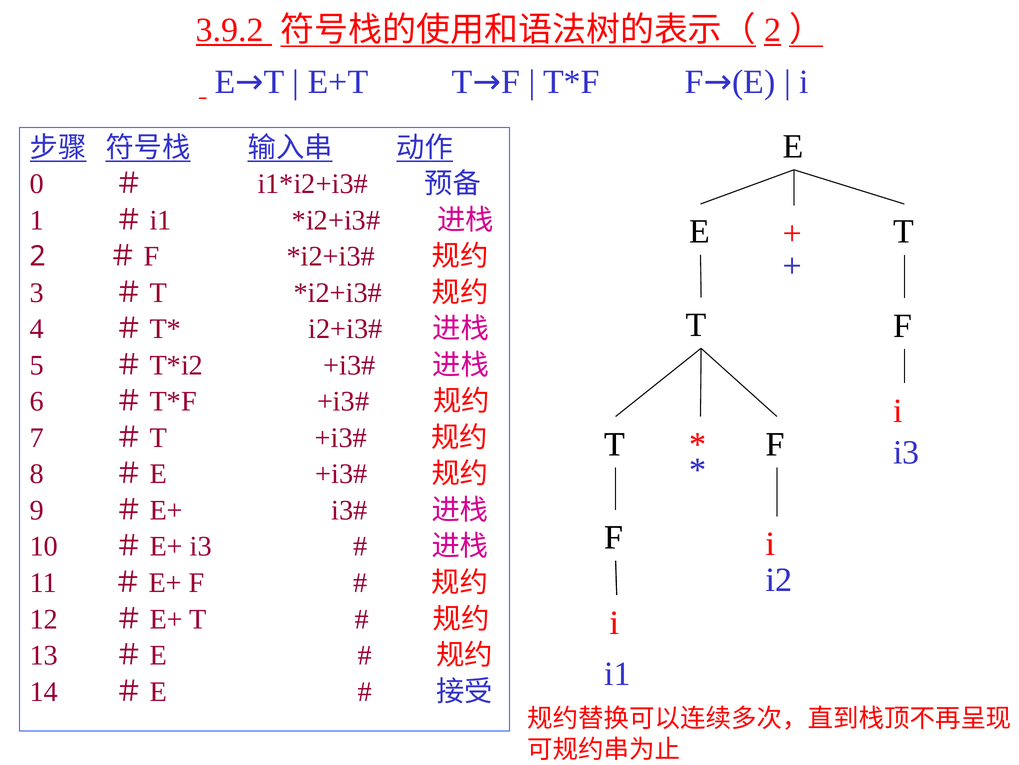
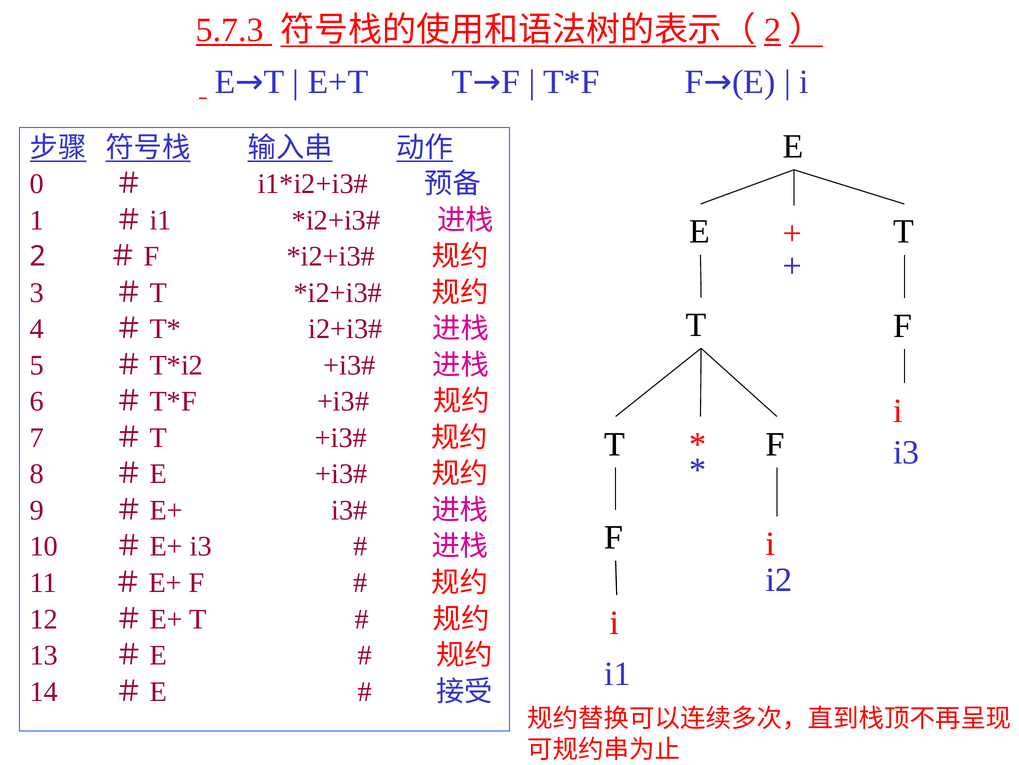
3.9.2: 3.9.2 -> 5.7.3 (230, 30)
